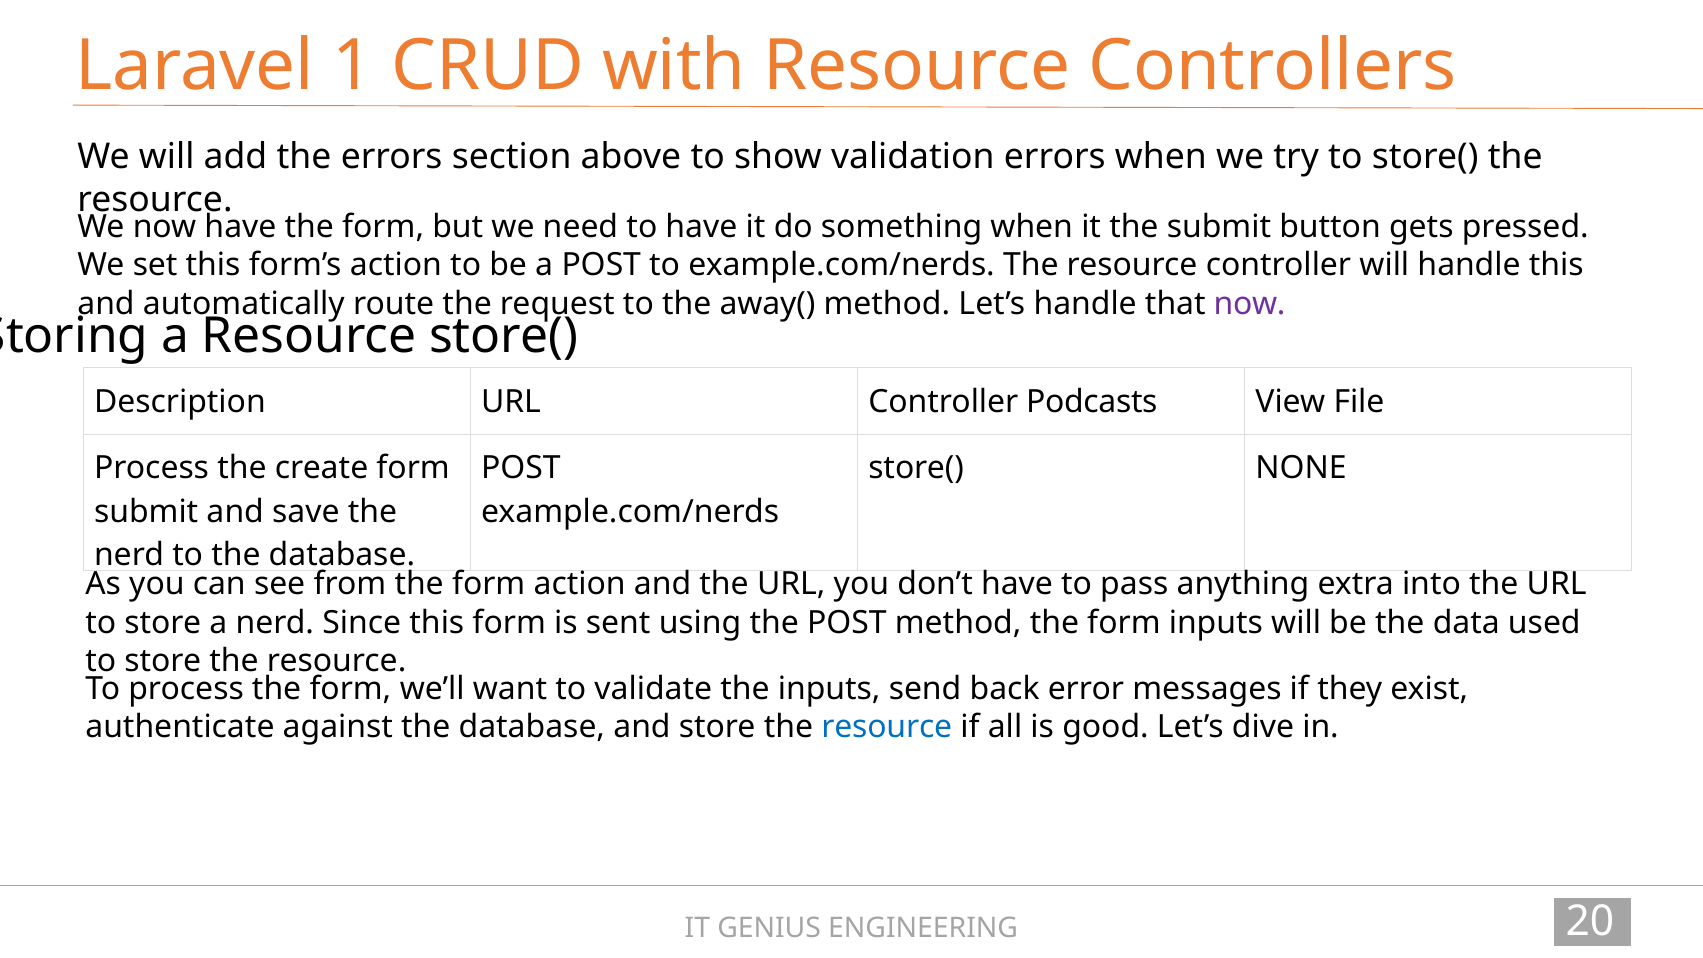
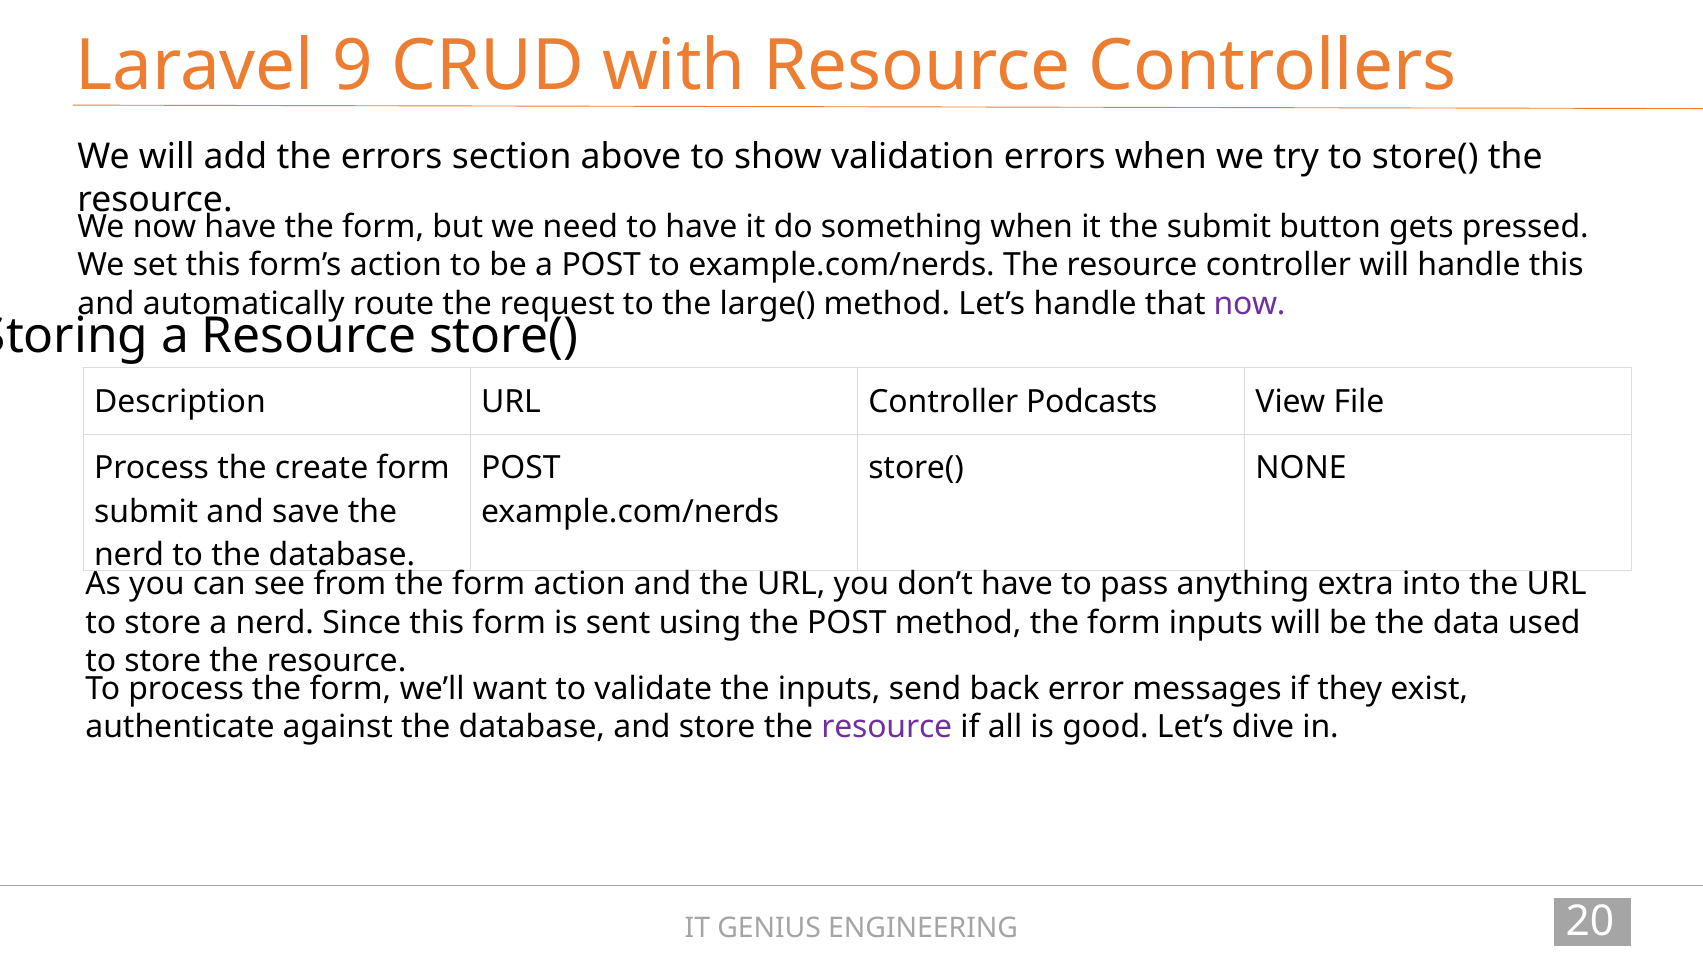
1: 1 -> 9 (353, 66)
away(: away( -> large( (768, 304)
resource colour: blue -> purple (887, 727)
